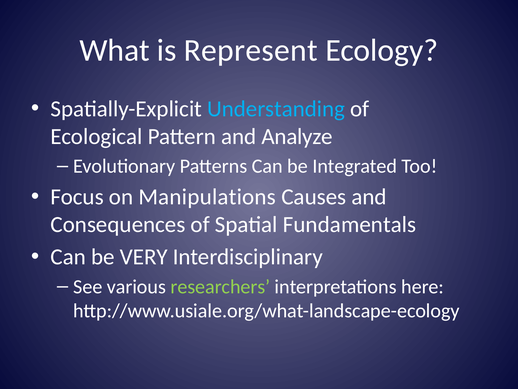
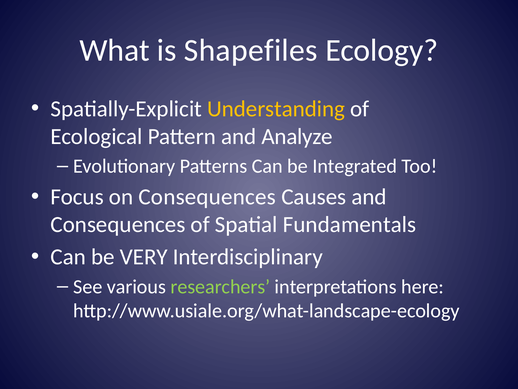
Represent: Represent -> Shapefiles (251, 50)
Understanding colour: light blue -> yellow (276, 109)
on Manipulations: Manipulations -> Consequences (207, 197)
